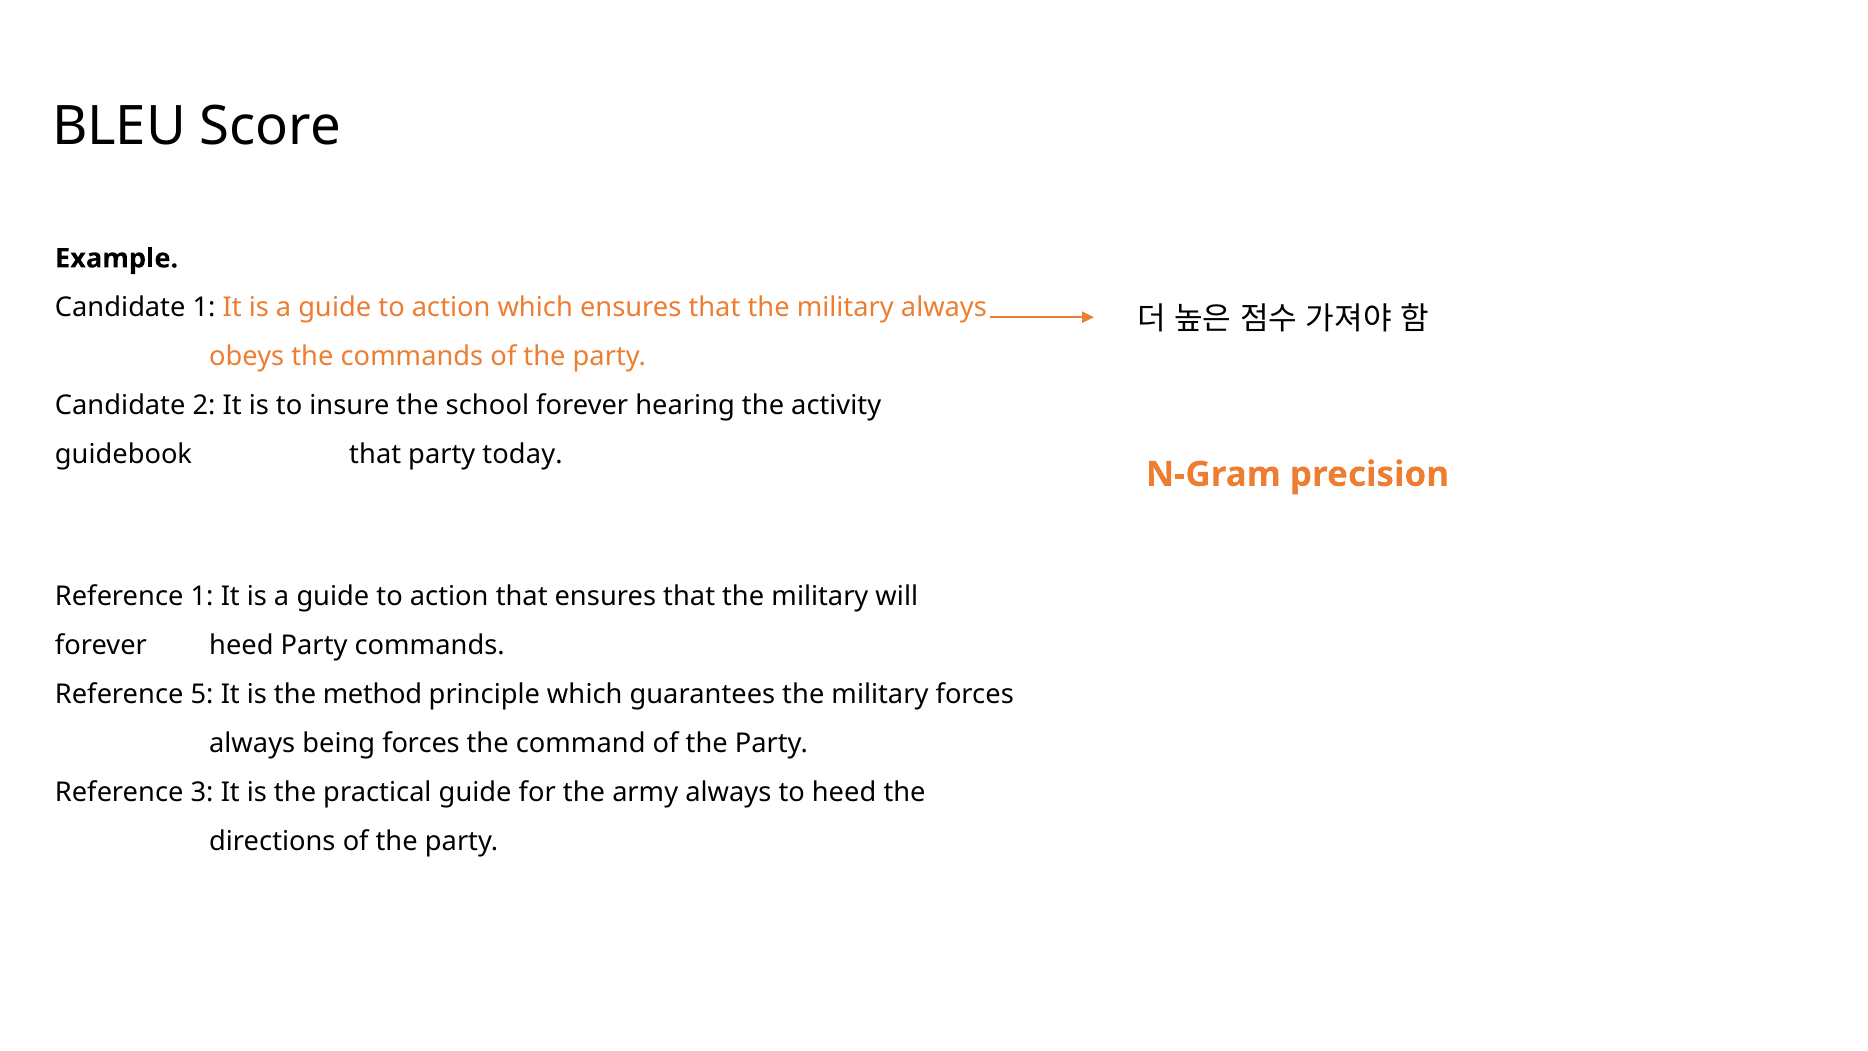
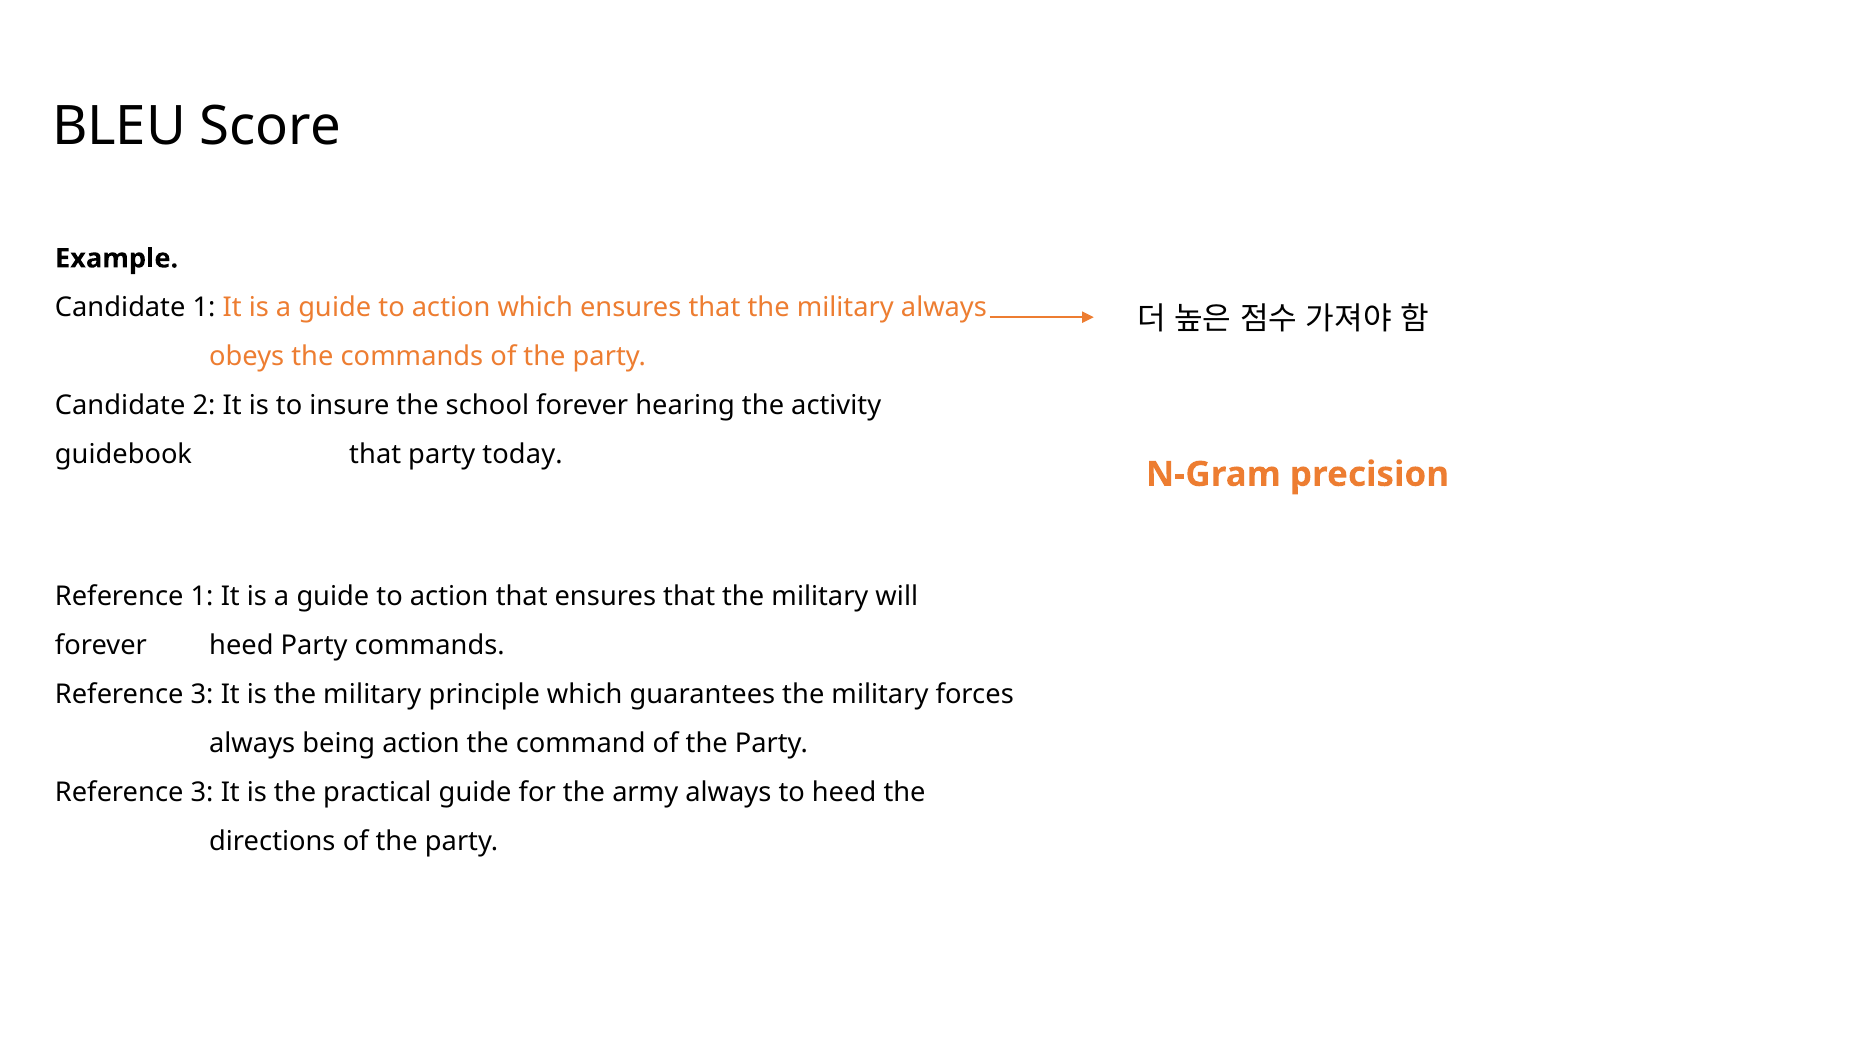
5: 5 -> 3 (202, 695)
is the method: method -> military (372, 695)
being forces: forces -> action (421, 744)
